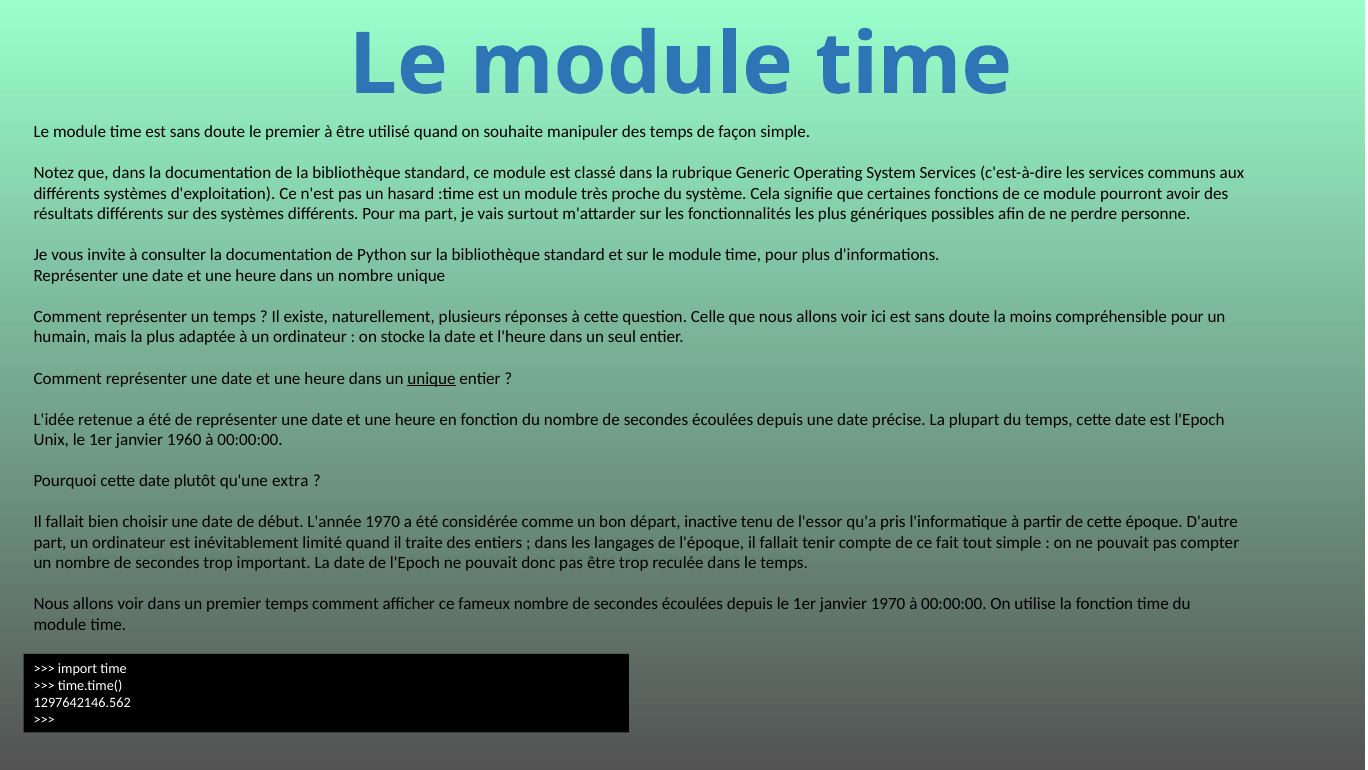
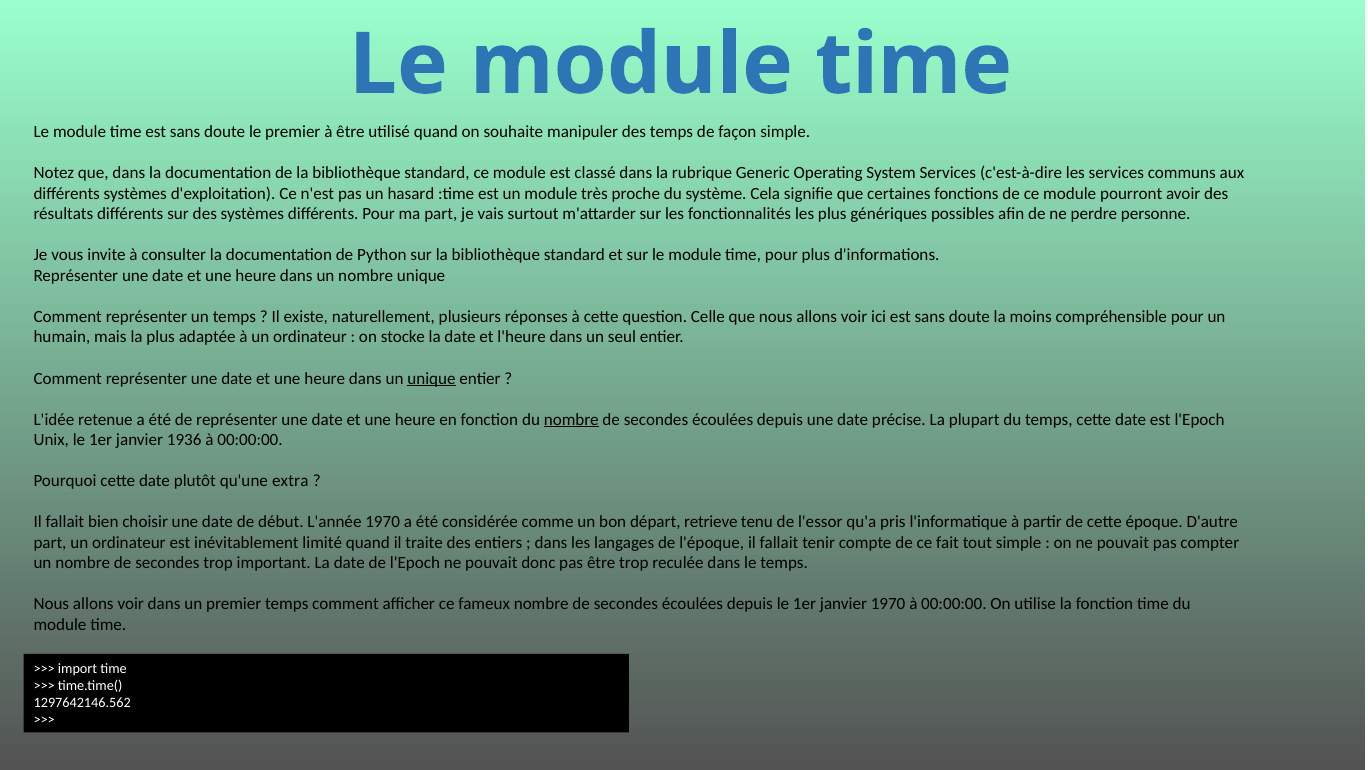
nombre underline: none -> present (571, 419)
1960: 1960 -> 1936 (184, 440)
inactive: inactive -> retrieve (711, 522)
